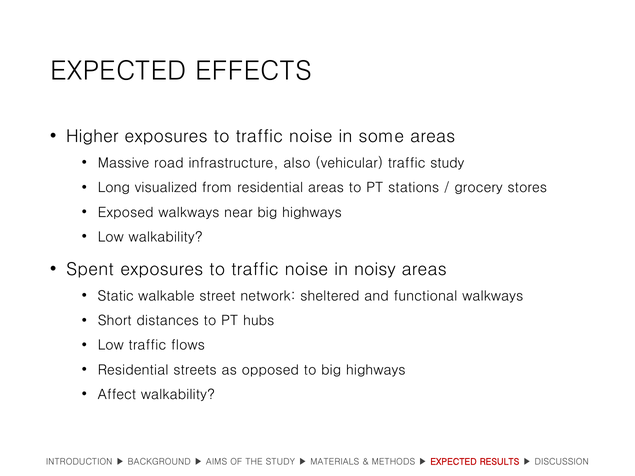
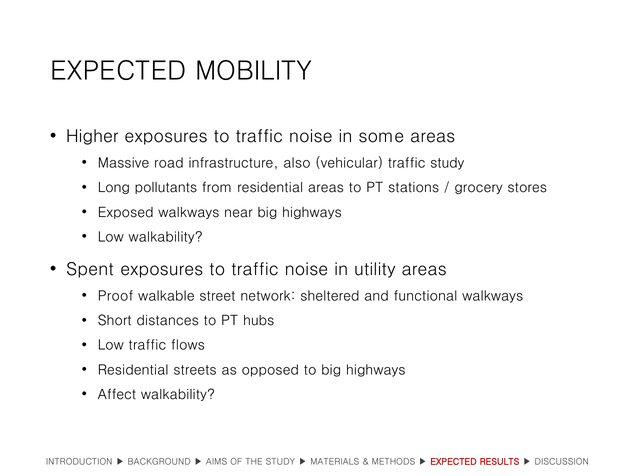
EFFECTS: EFFECTS -> MOBILITY (254, 71)
visualized: visualized -> pollutants (166, 188)
noisy: noisy -> utility (375, 270)
Static: Static -> Proof (116, 296)
